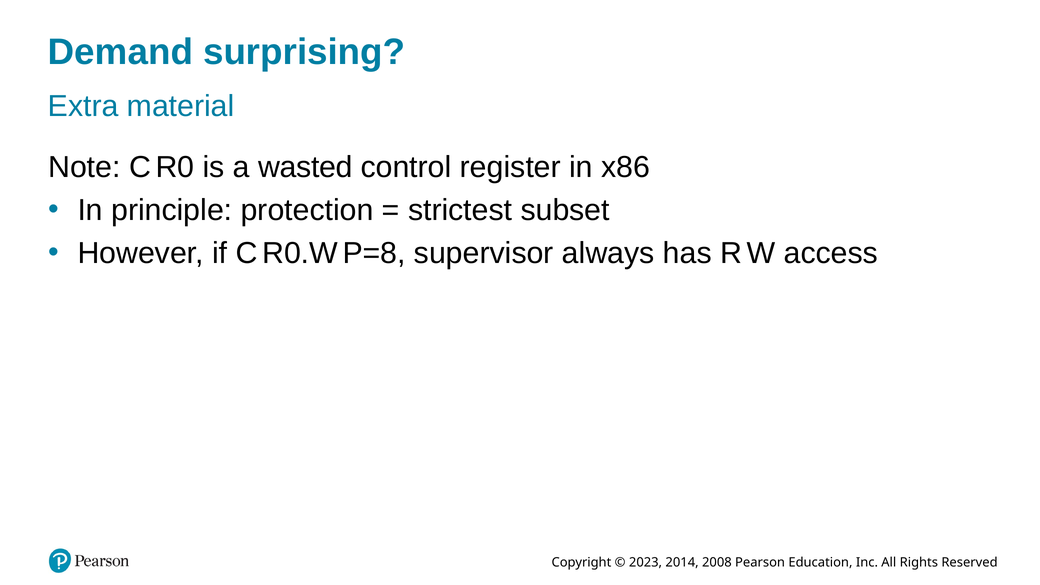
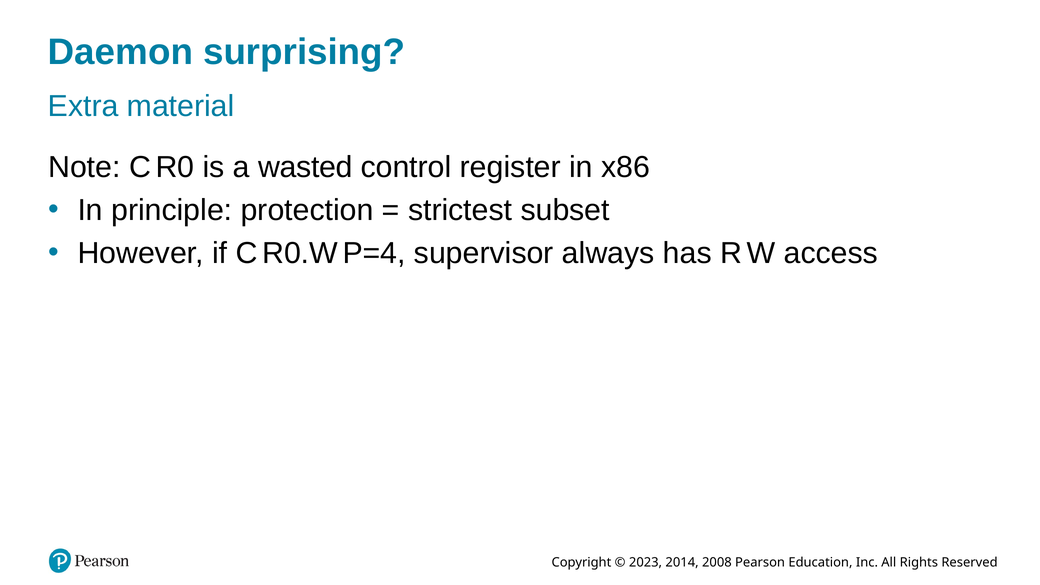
Demand: Demand -> Daemon (120, 52)
P=8: P=8 -> P=4 (374, 253)
